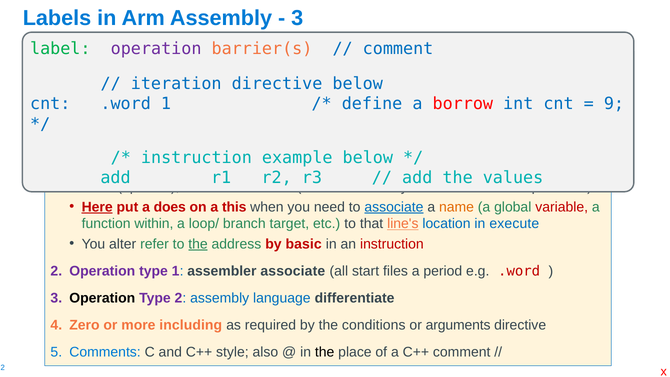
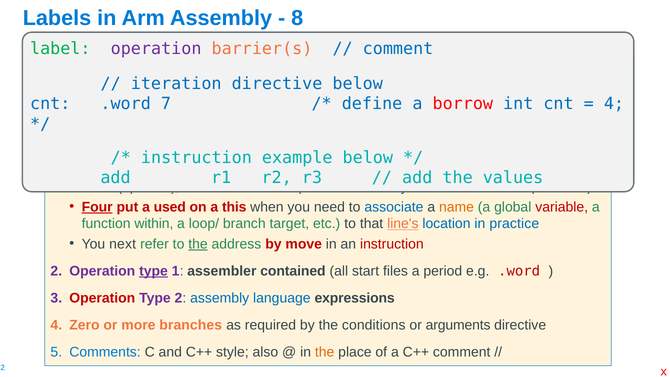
3: 3 -> 8 (297, 18)
.word 1: 1 -> 7 (166, 104)
9: 9 -> 4 (614, 104)
Here: Here -> Four (97, 207)
does: does -> used (170, 207)
associate underline: present -> none (394, 207)
execute: execute -> practice (514, 224)
alter: alter -> next (123, 244)
basic: basic -> move (304, 244)
type underline: none -> present (154, 271)
assembler associate: associate -> contained (293, 271)
Operation colour: black -> red (102, 298)
differentiate: differentiate -> expressions (355, 298)
including: including -> branches (191, 325)
the colour: black -> orange (325, 352)
